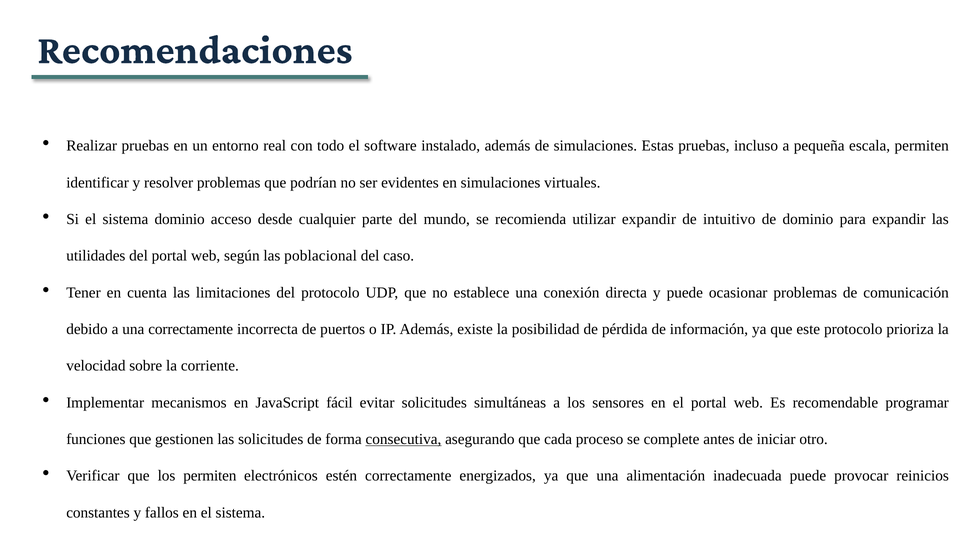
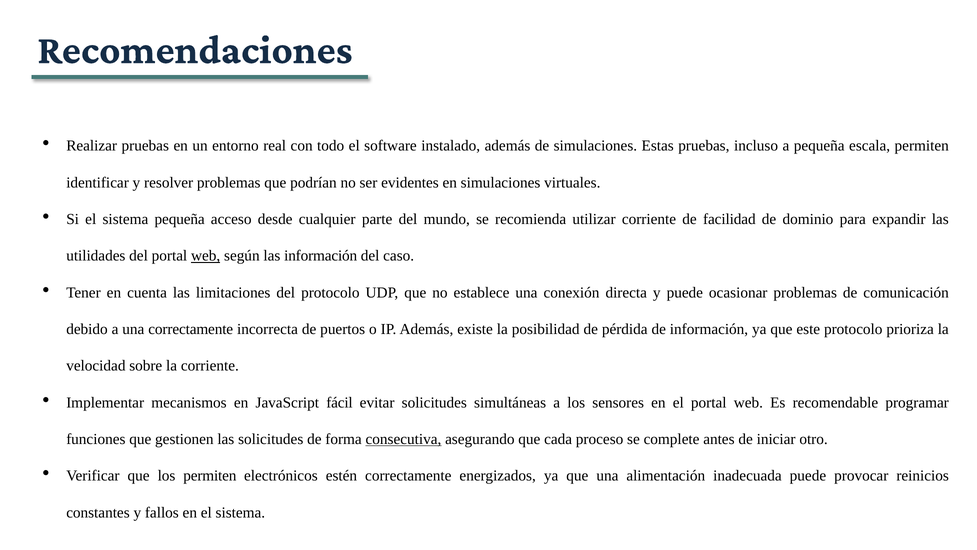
sistema dominio: dominio -> pequeña (180, 219)
utilizar expandir: expandir -> corriente (649, 219)
intuitivo: intuitivo -> facilidad (729, 219)
web underline: none -> present (206, 256)
las poblacional: poblacional -> información (321, 256)
